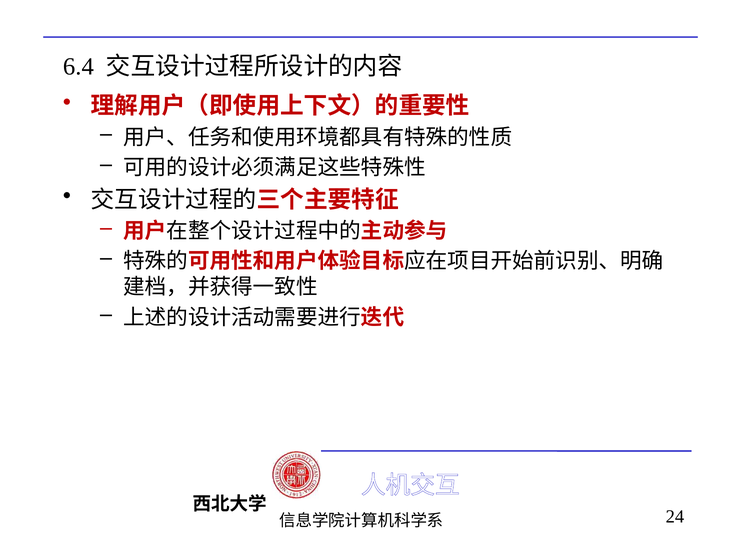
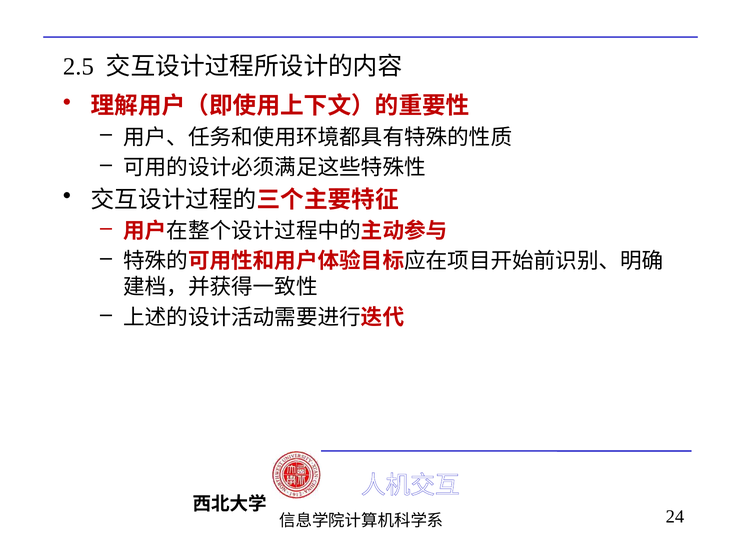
6.4: 6.4 -> 2.5 (78, 67)
